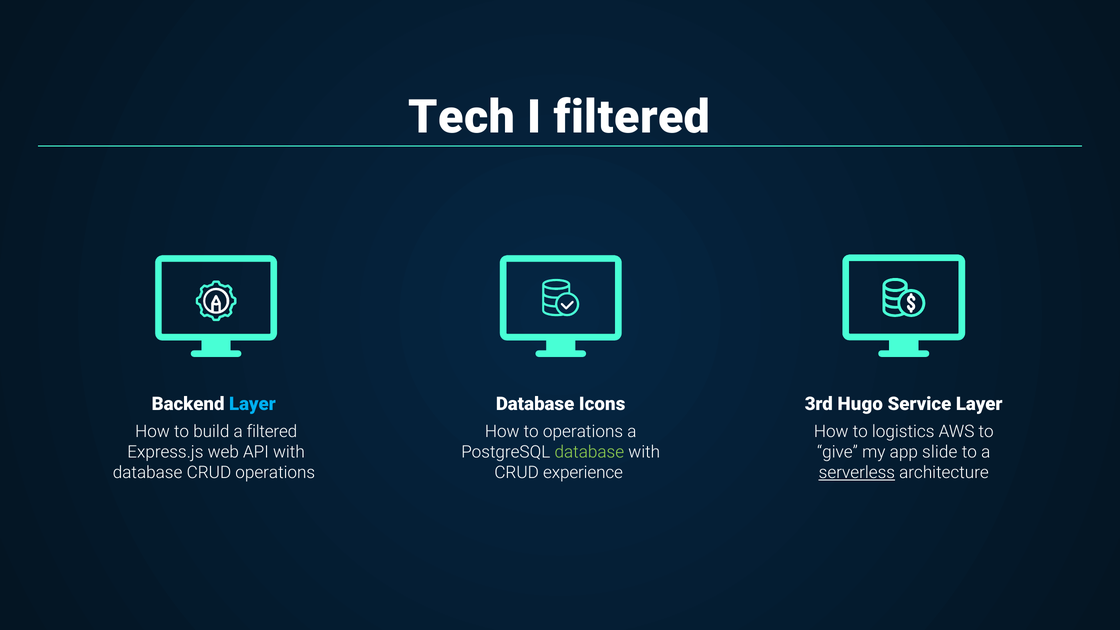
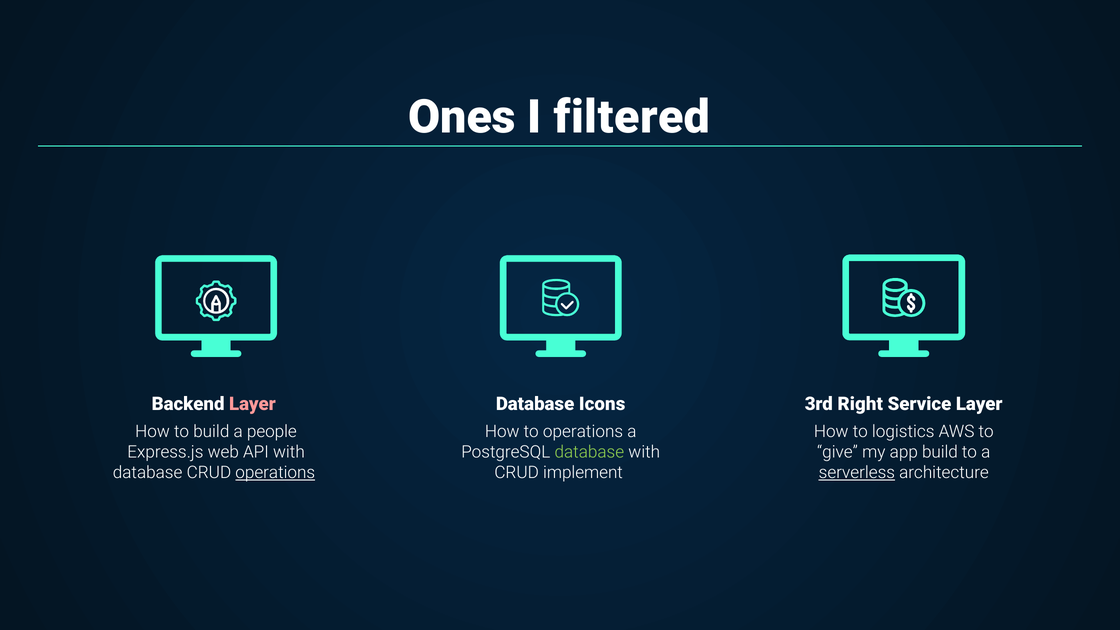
Tech: Tech -> Ones (462, 117)
Layer colour: light blue -> pink (252, 404)
Hugo: Hugo -> Right (860, 404)
a filtered: filtered -> people (272, 432)
app slide: slide -> build (940, 452)
operations underline: none -> present (275, 473)
experience: experience -> implement (583, 473)
